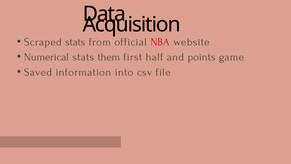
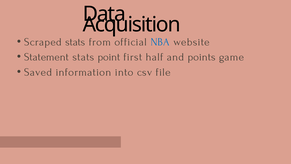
NBA colour: red -> blue (160, 42)
Numerical: Numerical -> Statement (46, 57)
them: them -> point (109, 57)
